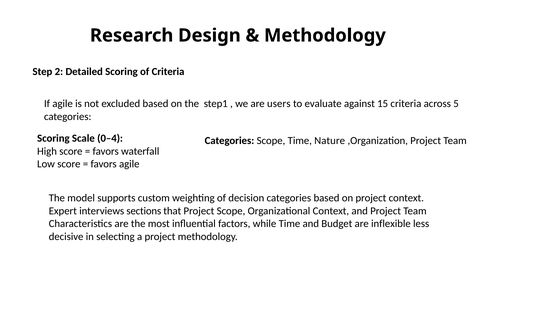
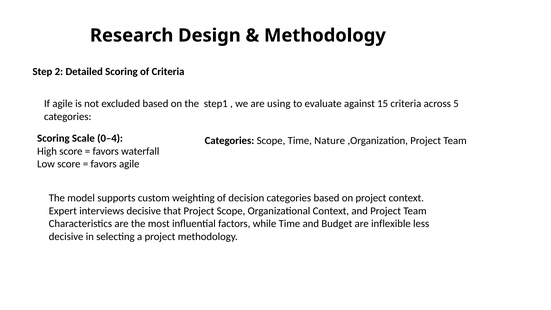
users: users -> using (279, 104)
interviews sections: sections -> decisive (144, 211)
